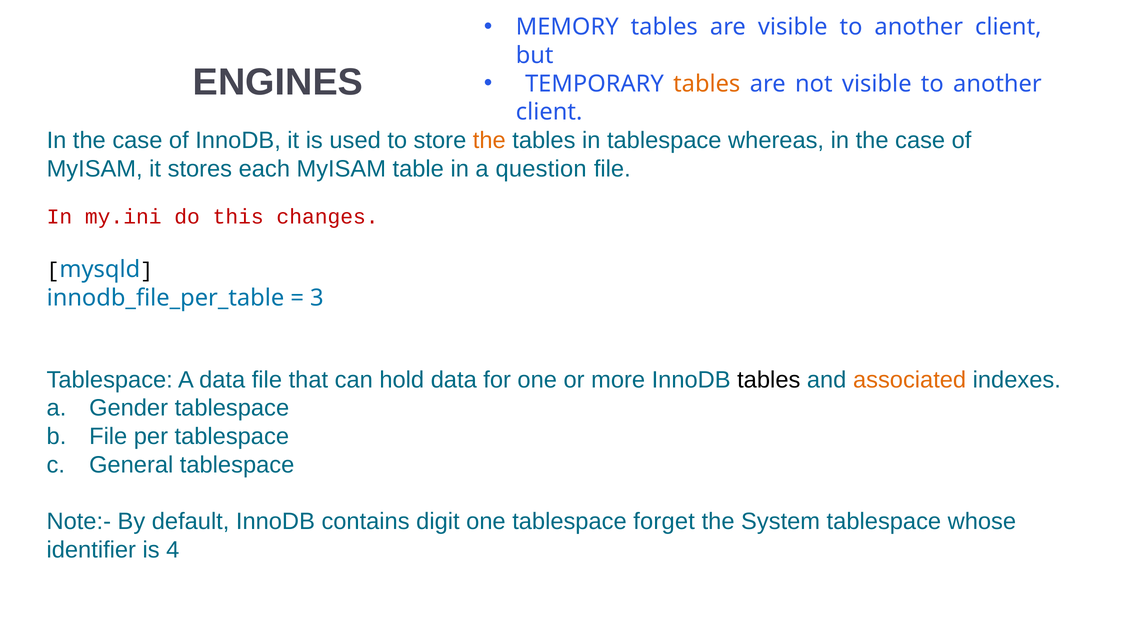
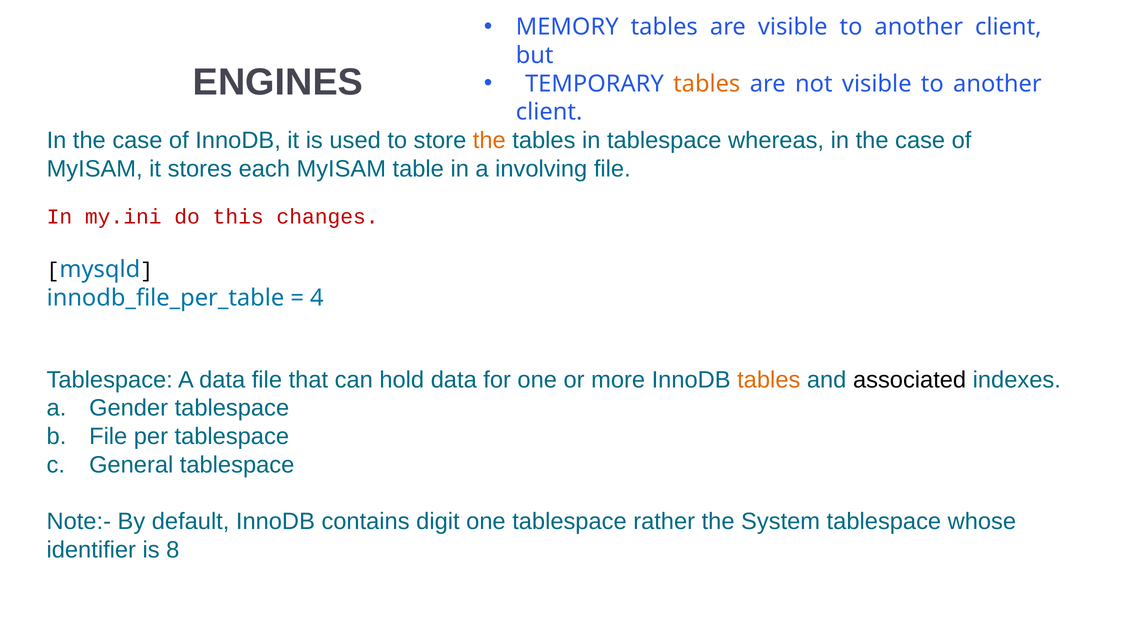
question: question -> involving (541, 169)
3: 3 -> 4 (317, 298)
tables colour: black -> orange (769, 380)
associated colour: orange -> black (910, 380)
forget: forget -> rather (664, 522)
4: 4 -> 8 (173, 550)
